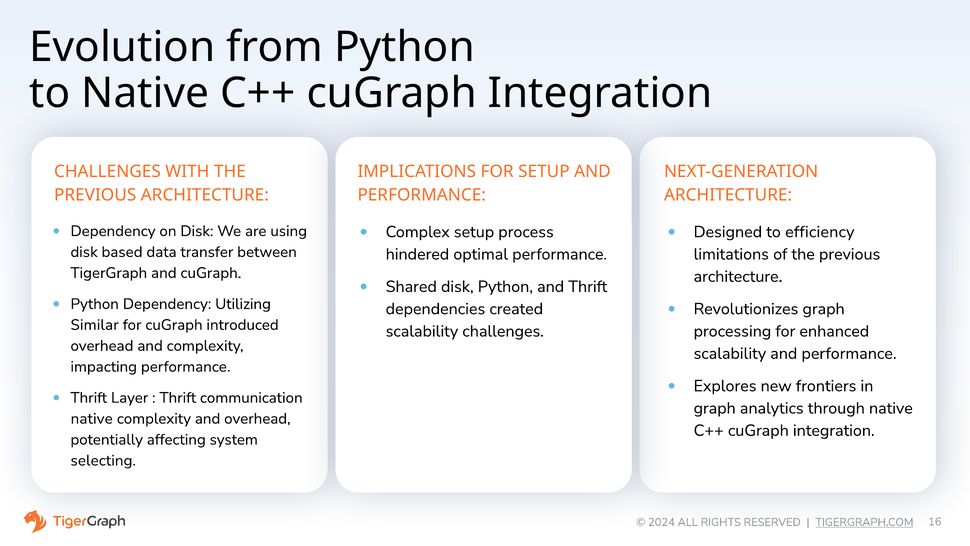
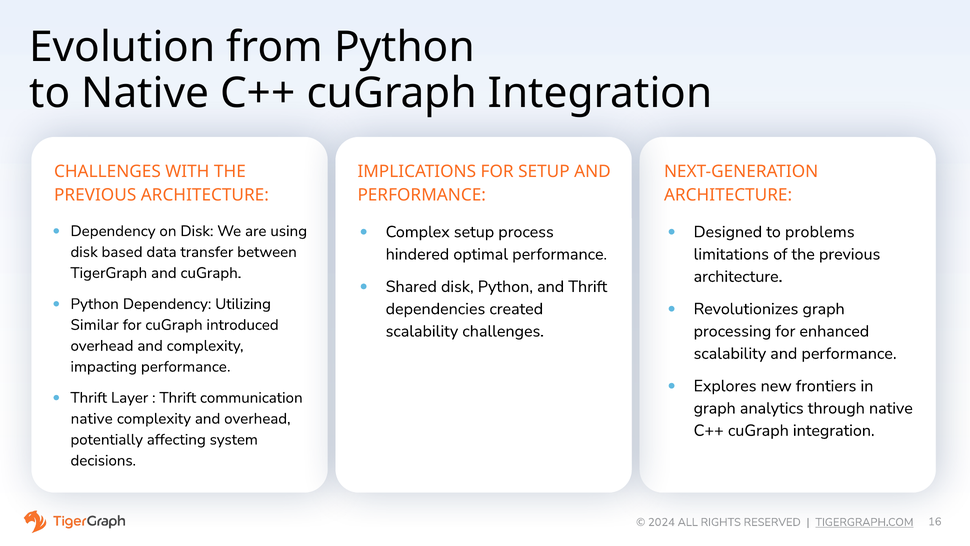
efficiency: efficiency -> problems (820, 232)
selecting: selecting -> decisions (103, 460)
